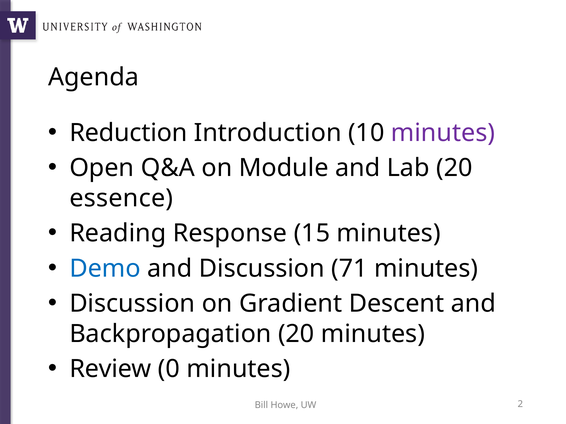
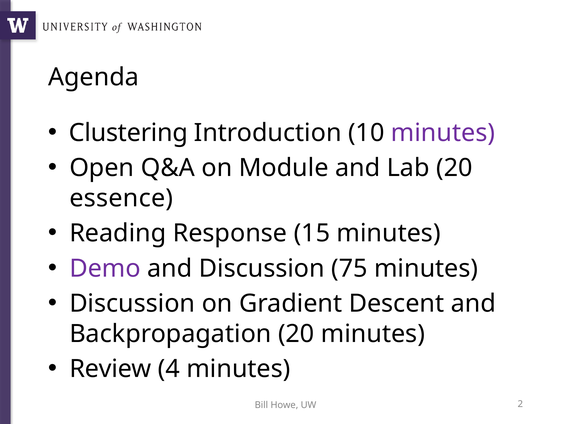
Reduction: Reduction -> Clustering (128, 133)
Demo colour: blue -> purple (105, 269)
71: 71 -> 75 (349, 269)
0: 0 -> 4 (169, 369)
